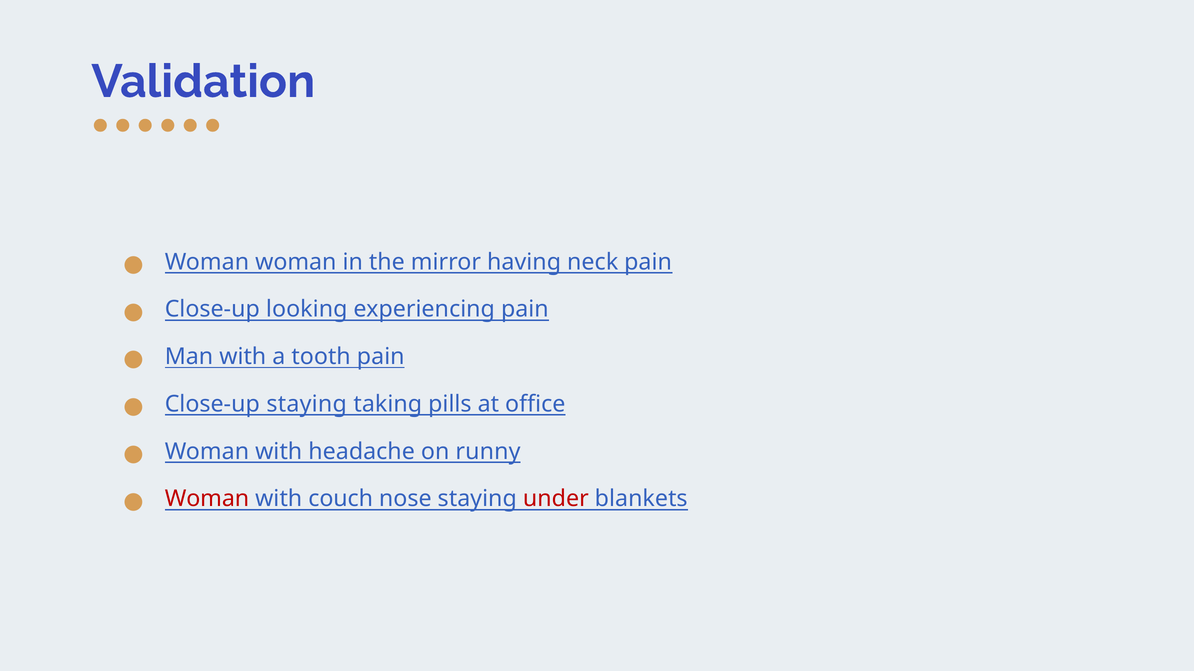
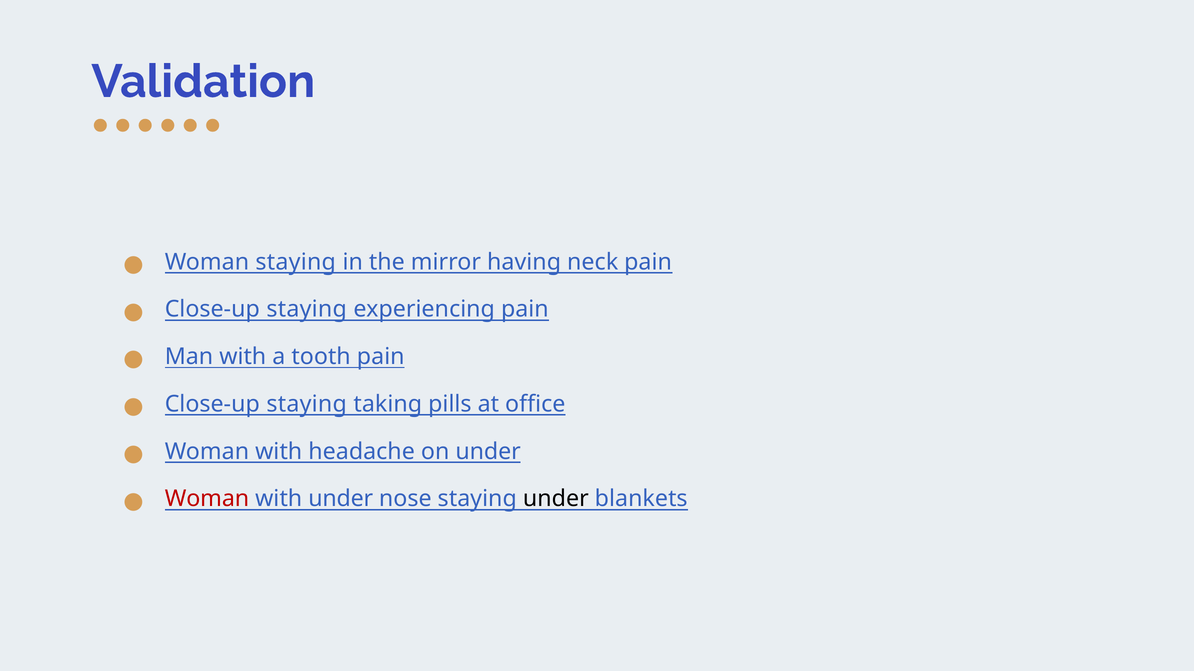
Woman woman: woman -> staying (296, 262)
looking: looking -> staying (307, 310)
on runny: runny -> under (488, 452)
with couch: couch -> under (341, 499)
under colour: red -> black (556, 499)
